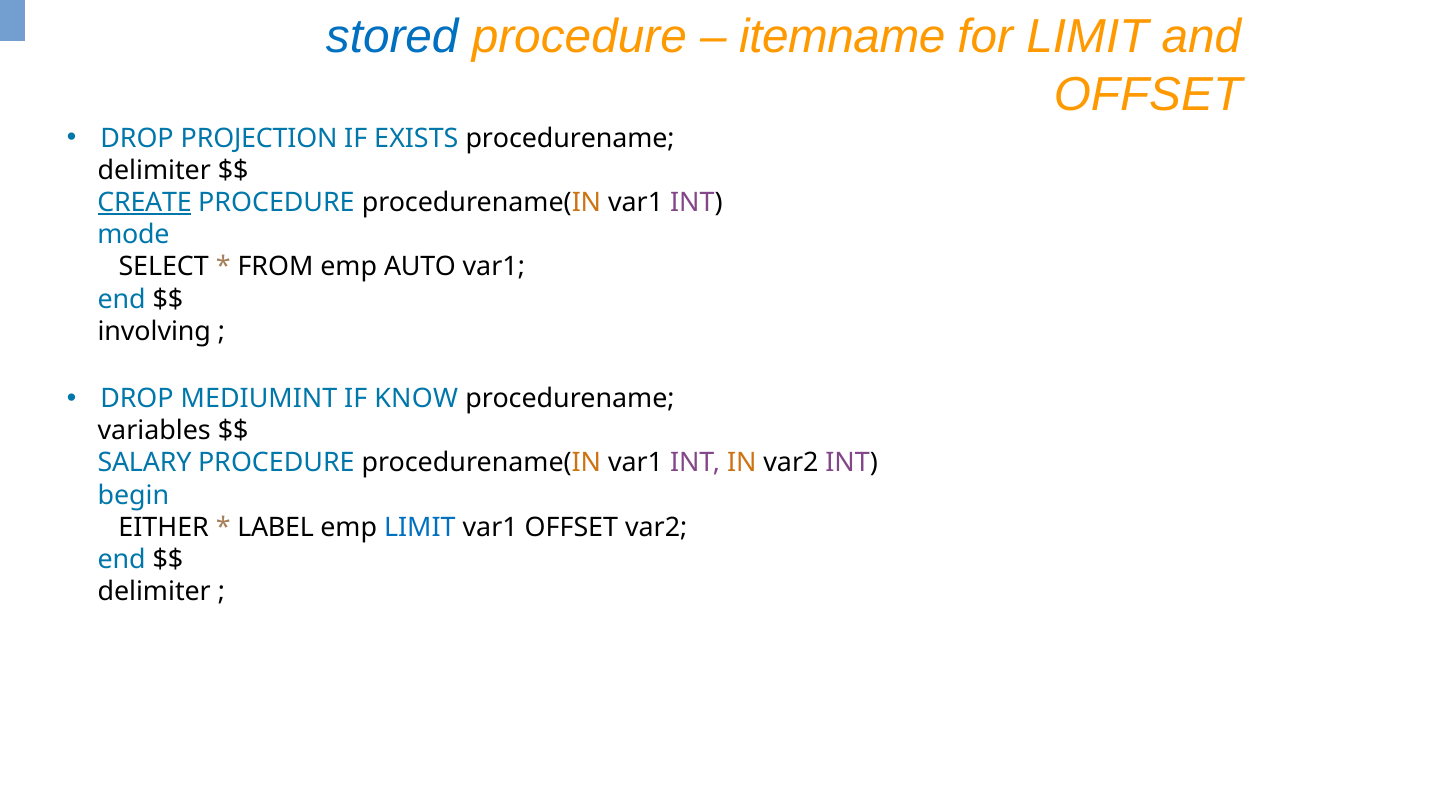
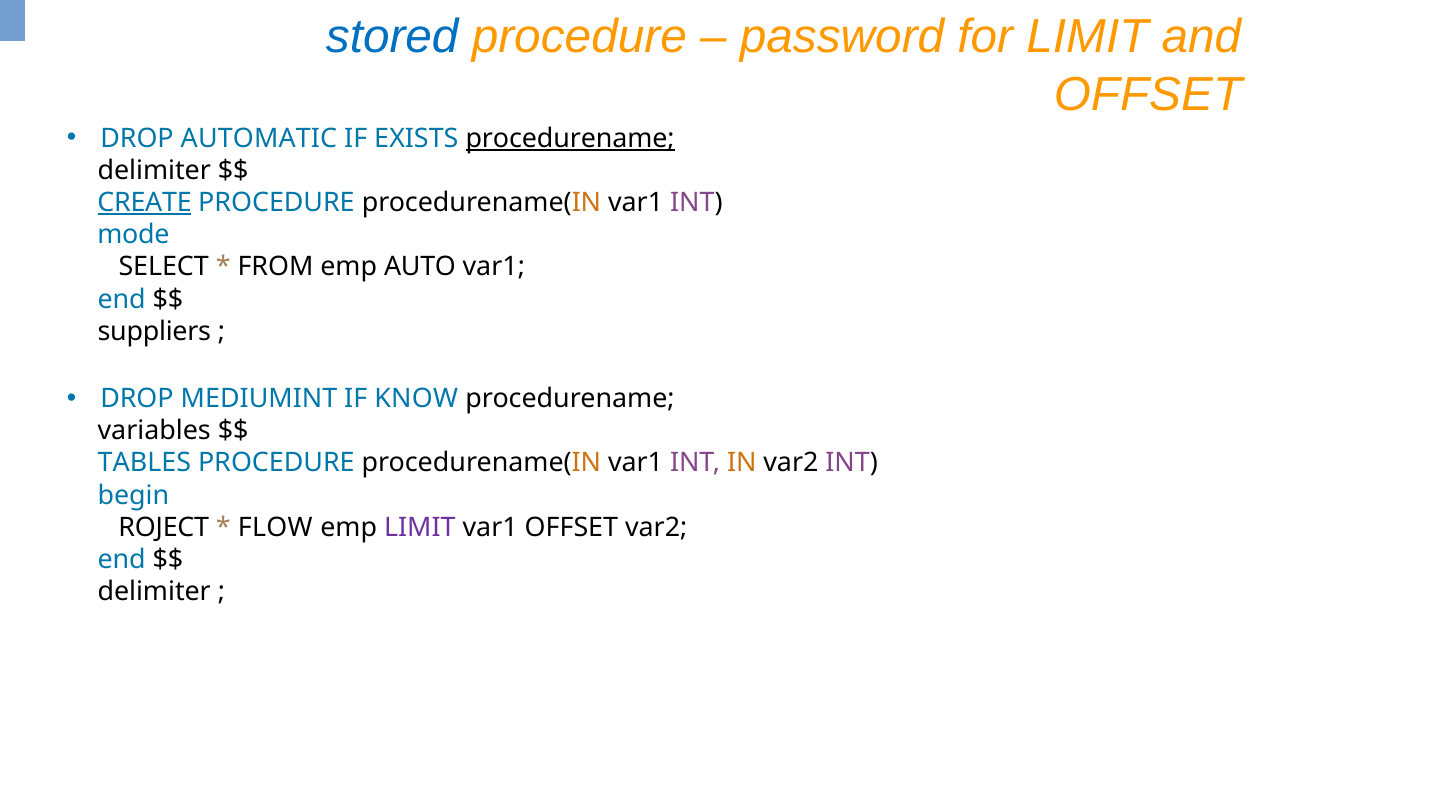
itemname: itemname -> password (842, 37)
PROJECTION: PROJECTION -> AUTOMATIC (259, 138)
procedurename underline: none -> present (570, 138)
involving: involving -> suppliers (154, 332)
SALARY: SALARY -> TABLES (144, 463)
EITHER: EITHER -> ROJECT (164, 528)
LABEL: LABEL -> FLOW (275, 528)
LIMIT colour: blue -> purple (420, 528)
